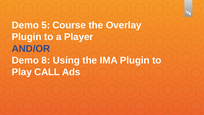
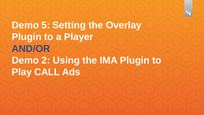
Course: Course -> Setting (69, 25)
8: 8 -> 2 (46, 60)
